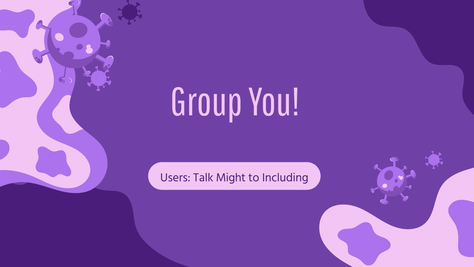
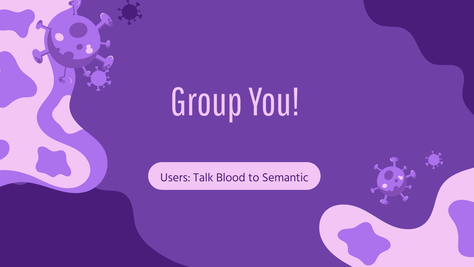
Might: Might -> Blood (231, 177)
Including: Including -> Semantic (285, 177)
